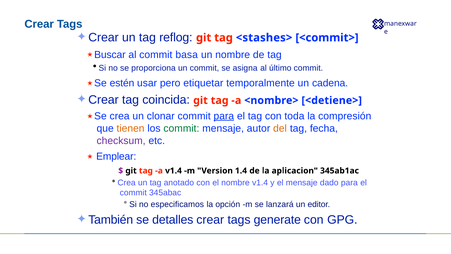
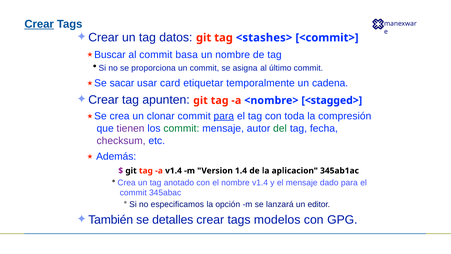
Crear underline: none -> present (39, 24)
reflog: reflog -> datos (176, 37)
estén: estén -> sacar (122, 83)
pero: pero -> card (170, 83)
coincida: coincida -> apunten (166, 100)
<detiene>: <detiene> -> <stagged> (332, 100)
tienen colour: orange -> purple (131, 128)
del colour: orange -> green (280, 128)
Emplear: Emplear -> Además (116, 156)
generate: generate -> modelos (277, 220)
